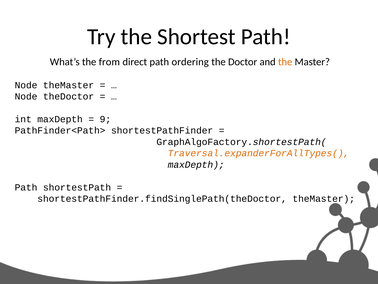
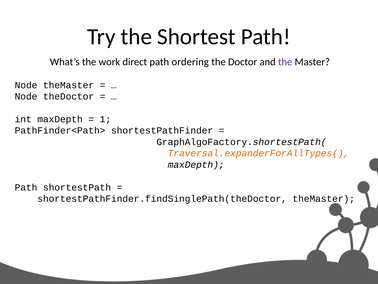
from: from -> work (109, 62)
the colour: orange -> purple (285, 62)
9: 9 -> 1 (105, 119)
